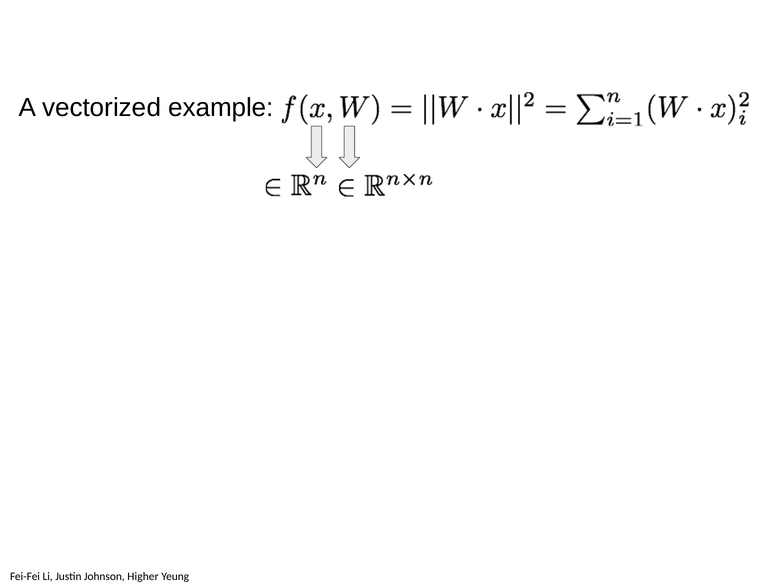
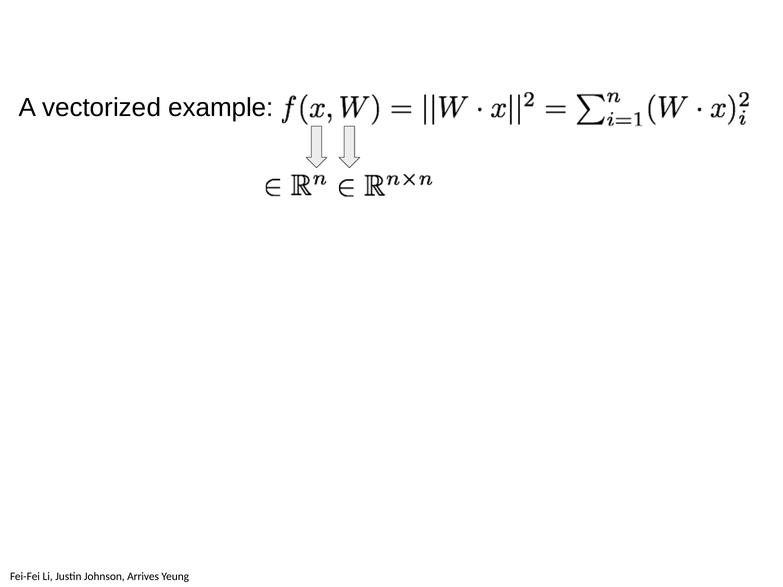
Higher: Higher -> Arrives (143, 577)
